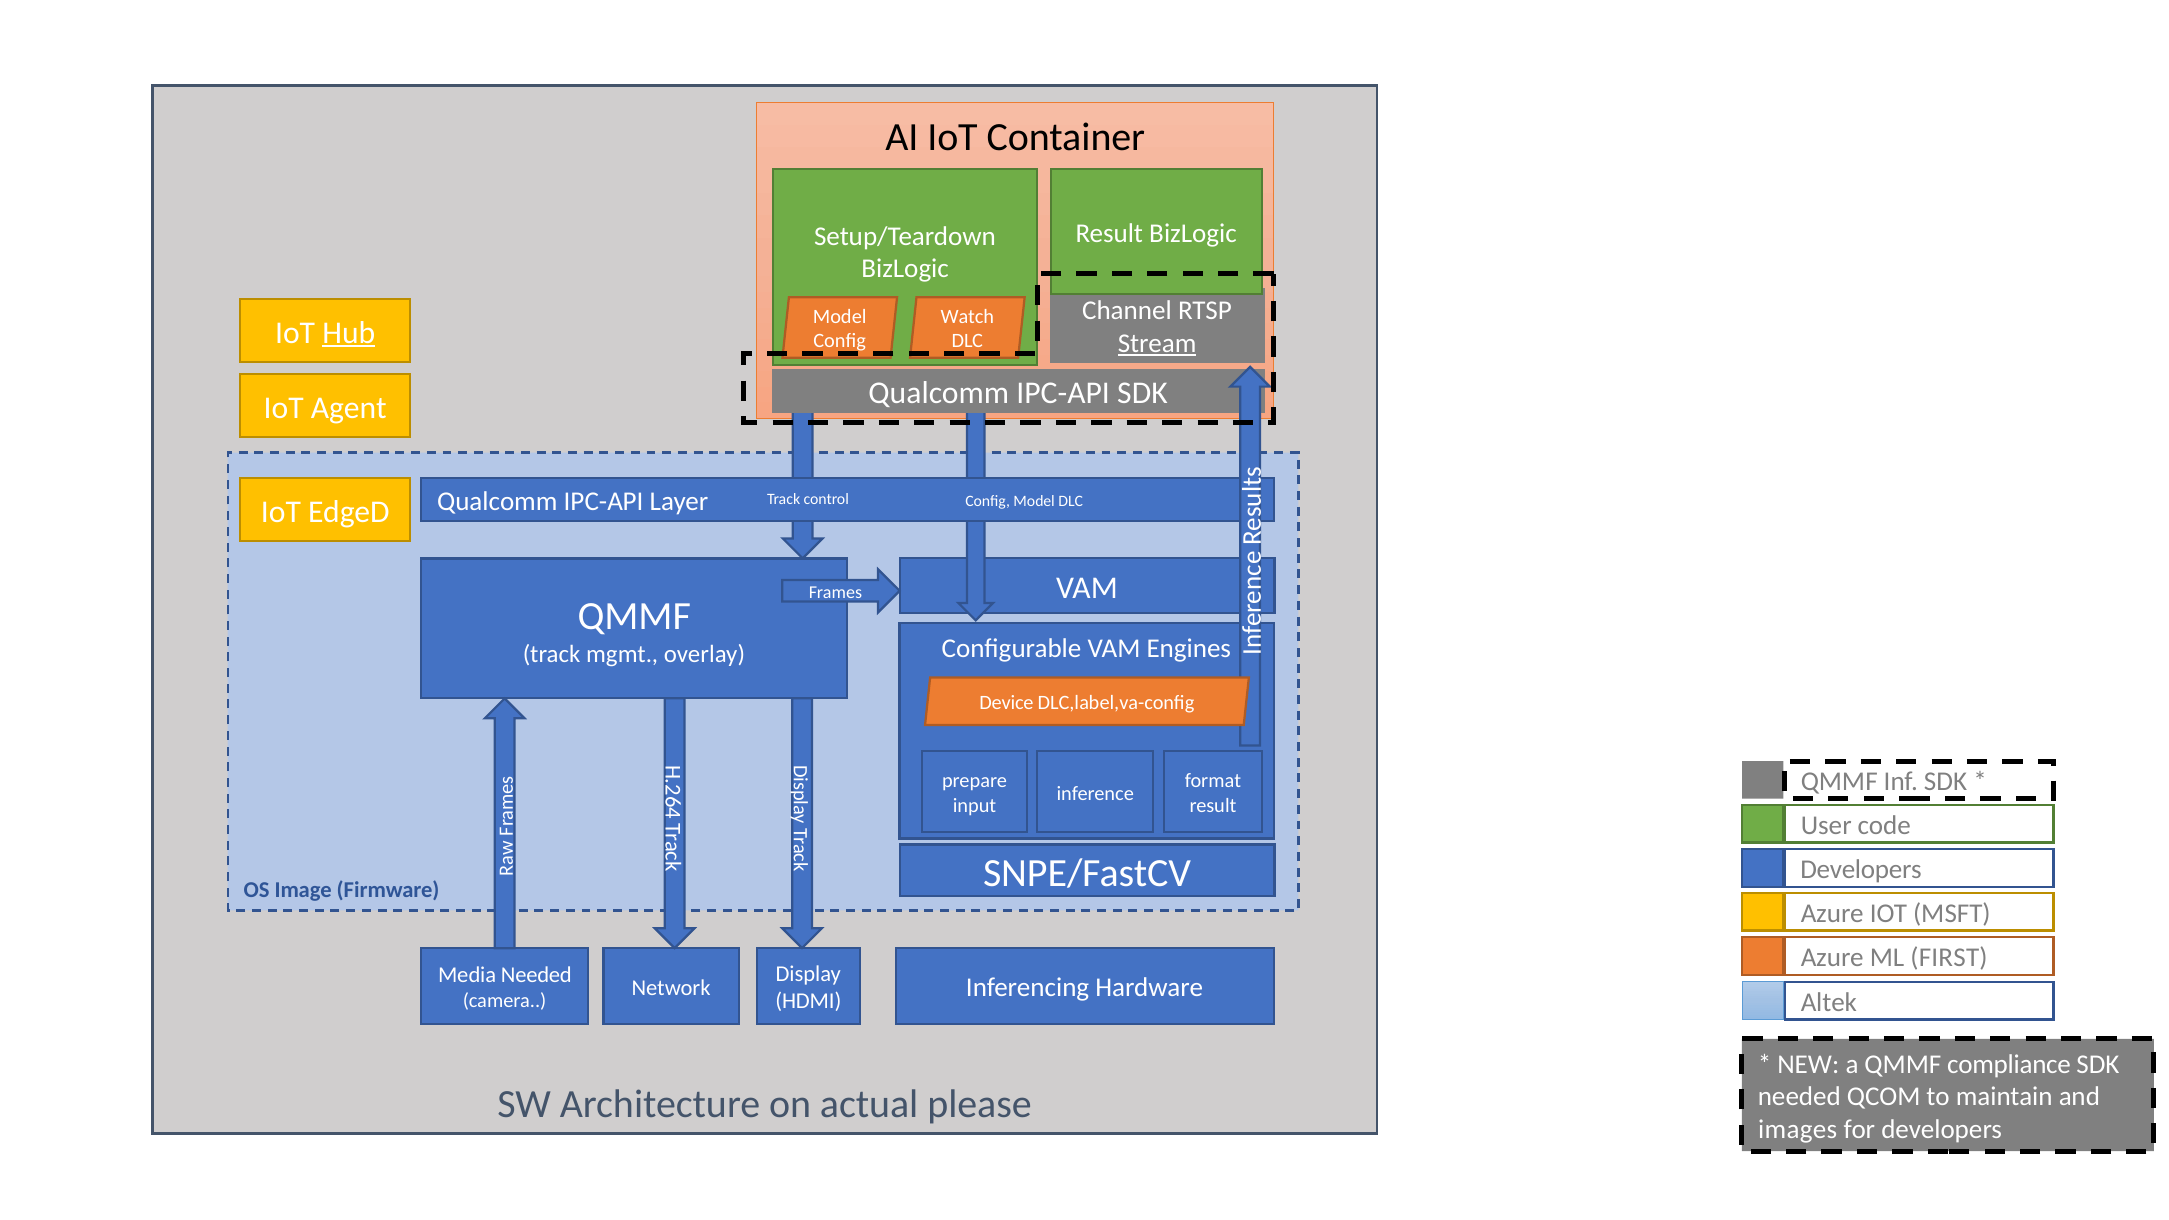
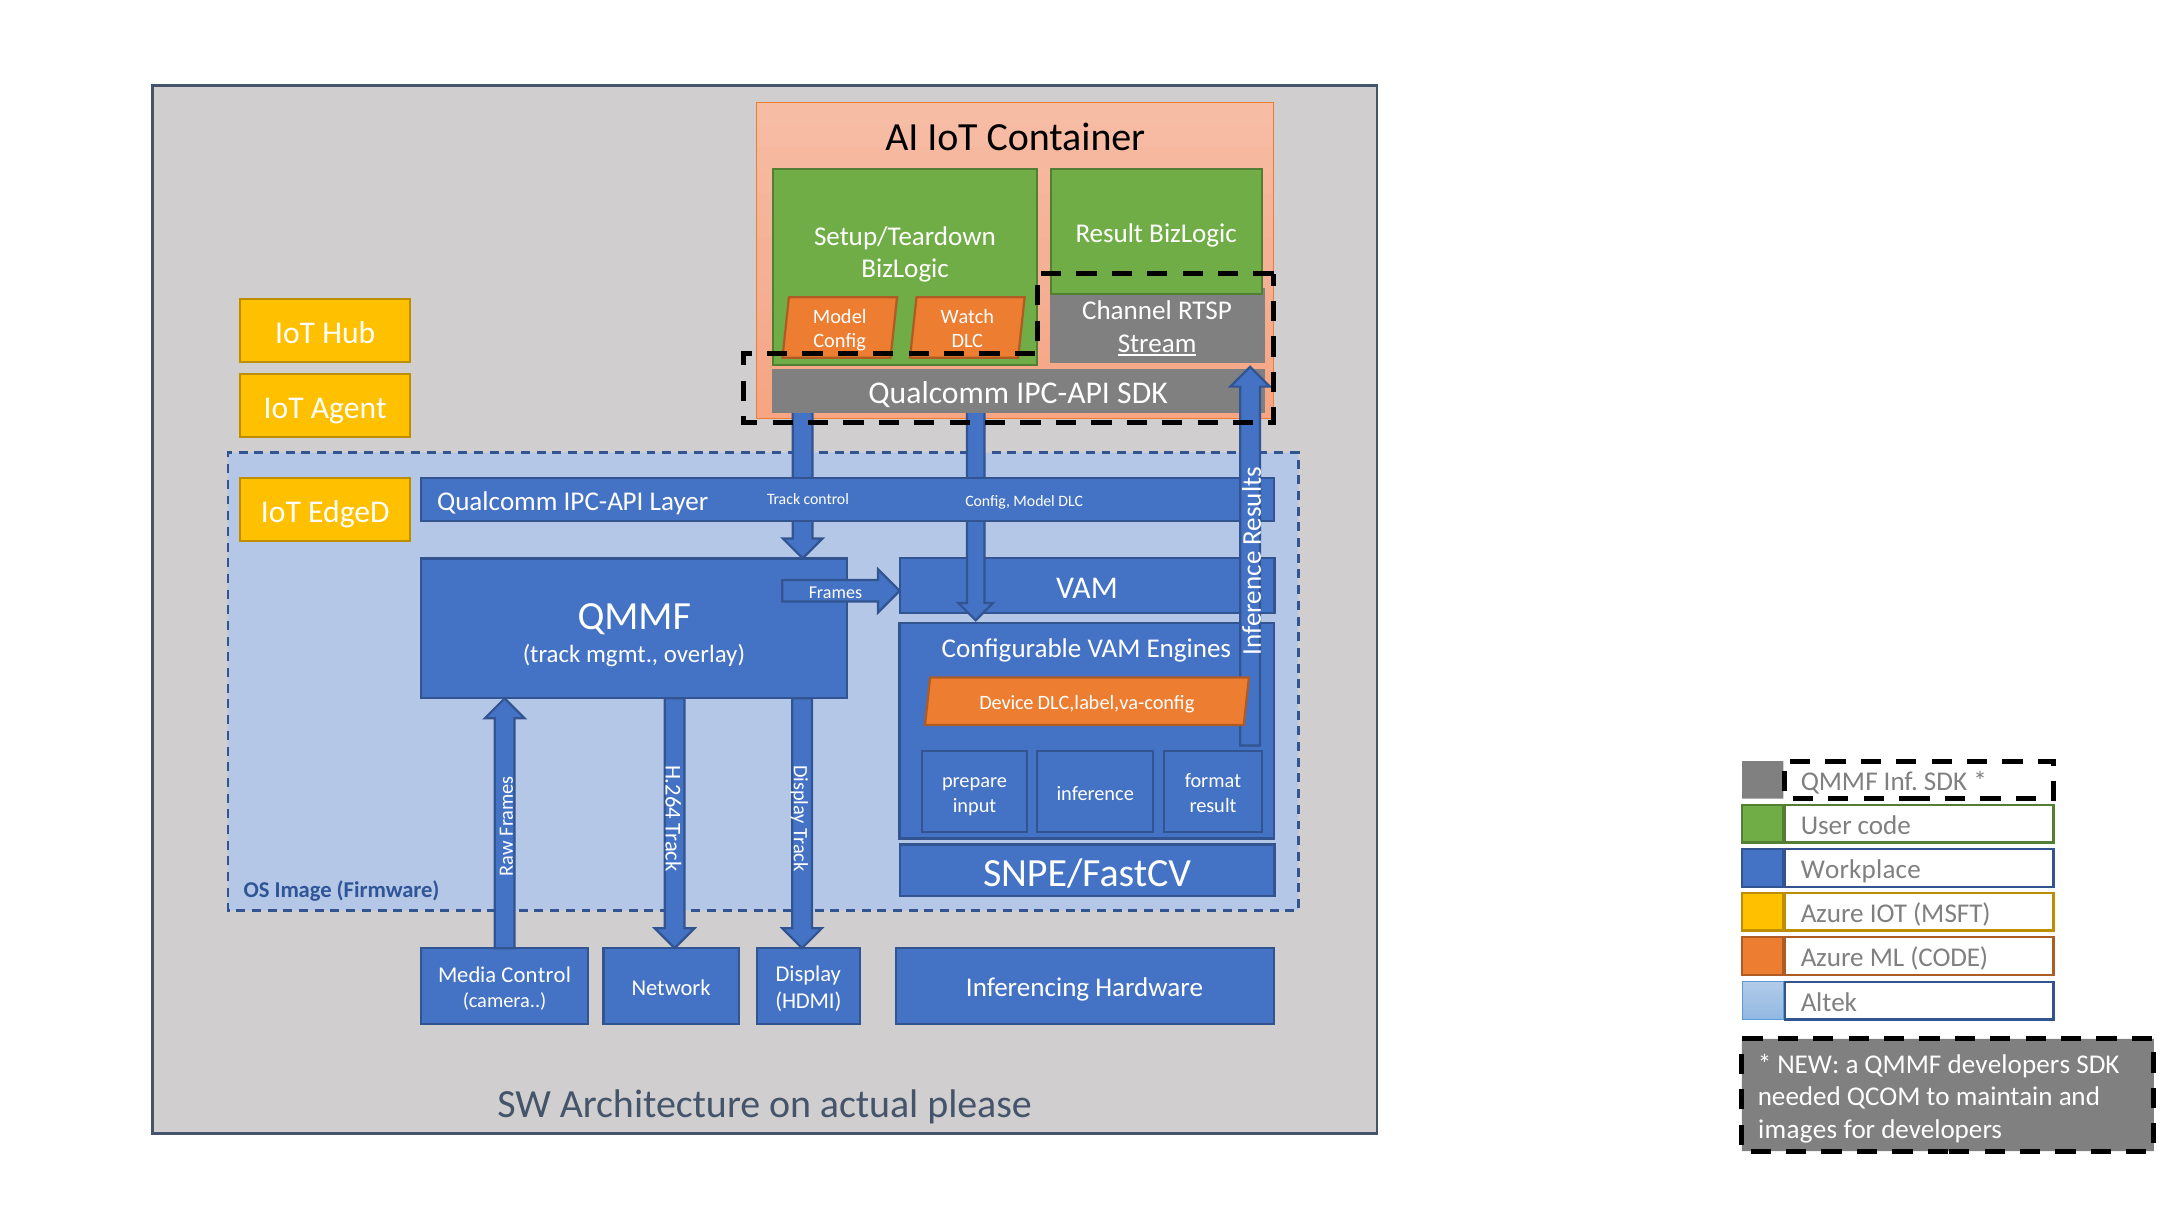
Hub underline: present -> none (349, 333)
Developers: Developers -> Workplace (1861, 870)
ML FIRST: FIRST -> CODE (1949, 958)
Media Needed: Needed -> Control (536, 975)
QMMF compliance: compliance -> developers (2009, 1065)
